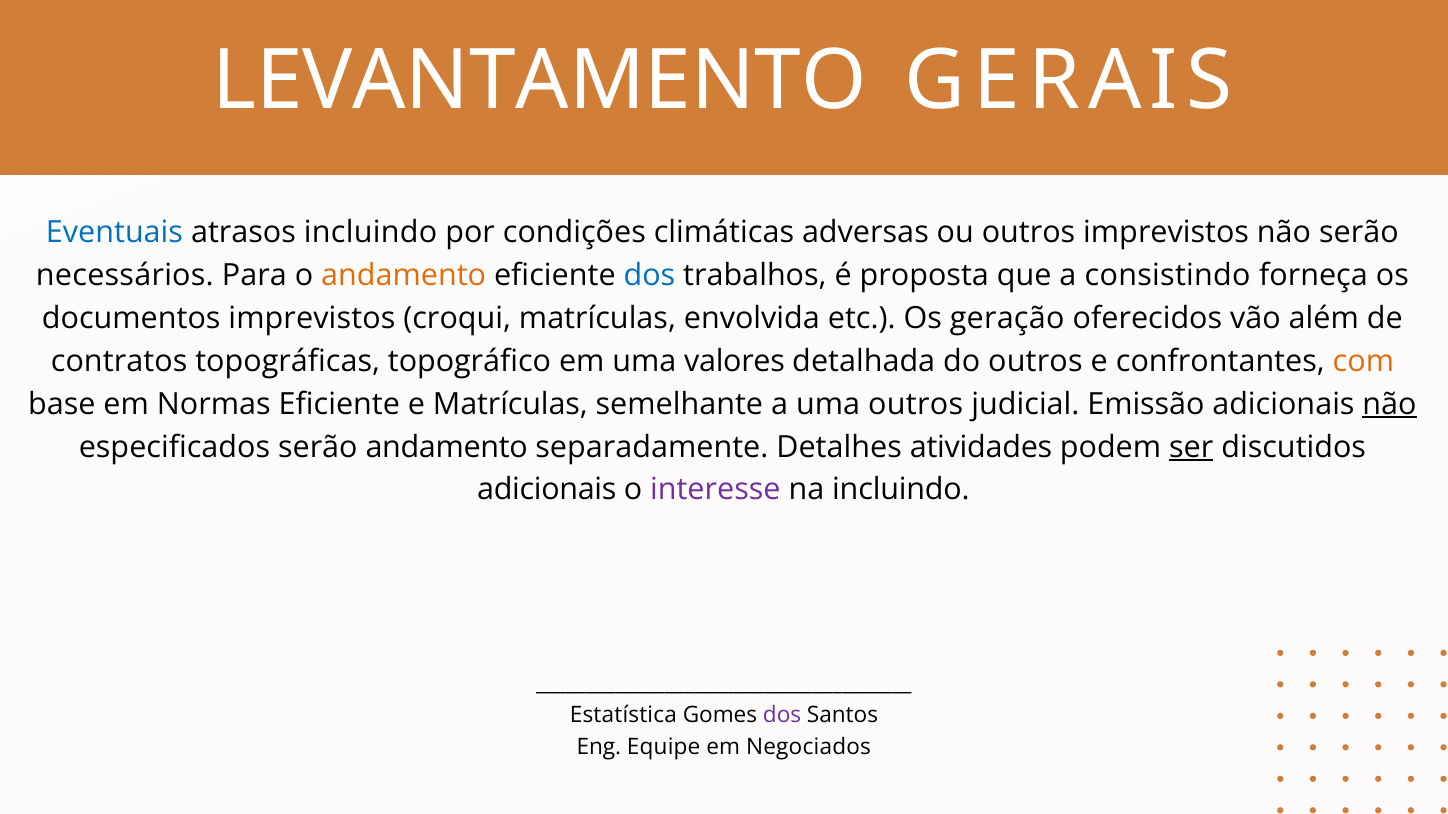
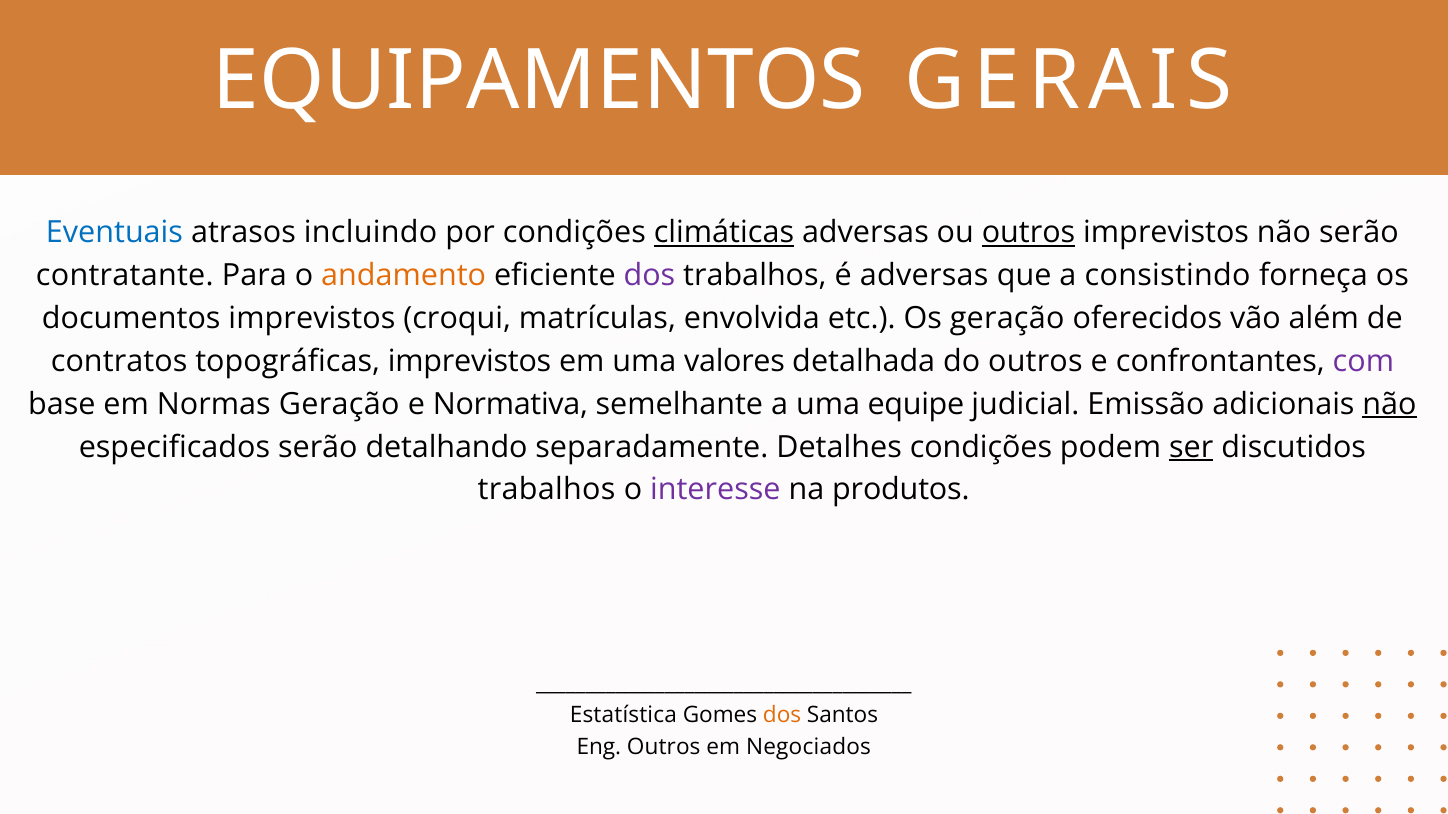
LEVANTAMENTO: LEVANTAMENTO -> EQUIPAMENTOS (539, 81)
climáticas underline: none -> present (724, 233)
outros underline: none -> present (1029, 233)
necessários: necessários -> contratante (125, 276)
dos colour: blue -> purple (649, 276)
é proposta: proposta -> adversas (924, 276)
topográficas topográfico: topográfico -> imprevistos (470, 362)
com colour: orange -> purple (1363, 362)
Normas Eficiente: Eficiente -> Geração (339, 404)
e Matrículas: Matrículas -> Normativa (510, 404)
uma outros: outros -> equipe (916, 404)
serão andamento: andamento -> detalhando (447, 447)
Detalhes atividades: atividades -> condições (981, 447)
adicionais: adicionais -> trabalhos (546, 490)
na incluindo: incluindo -> produtos (901, 490)
dos colour: purple -> orange (782, 715)
Eng Equipe: Equipe -> Outros (664, 747)
